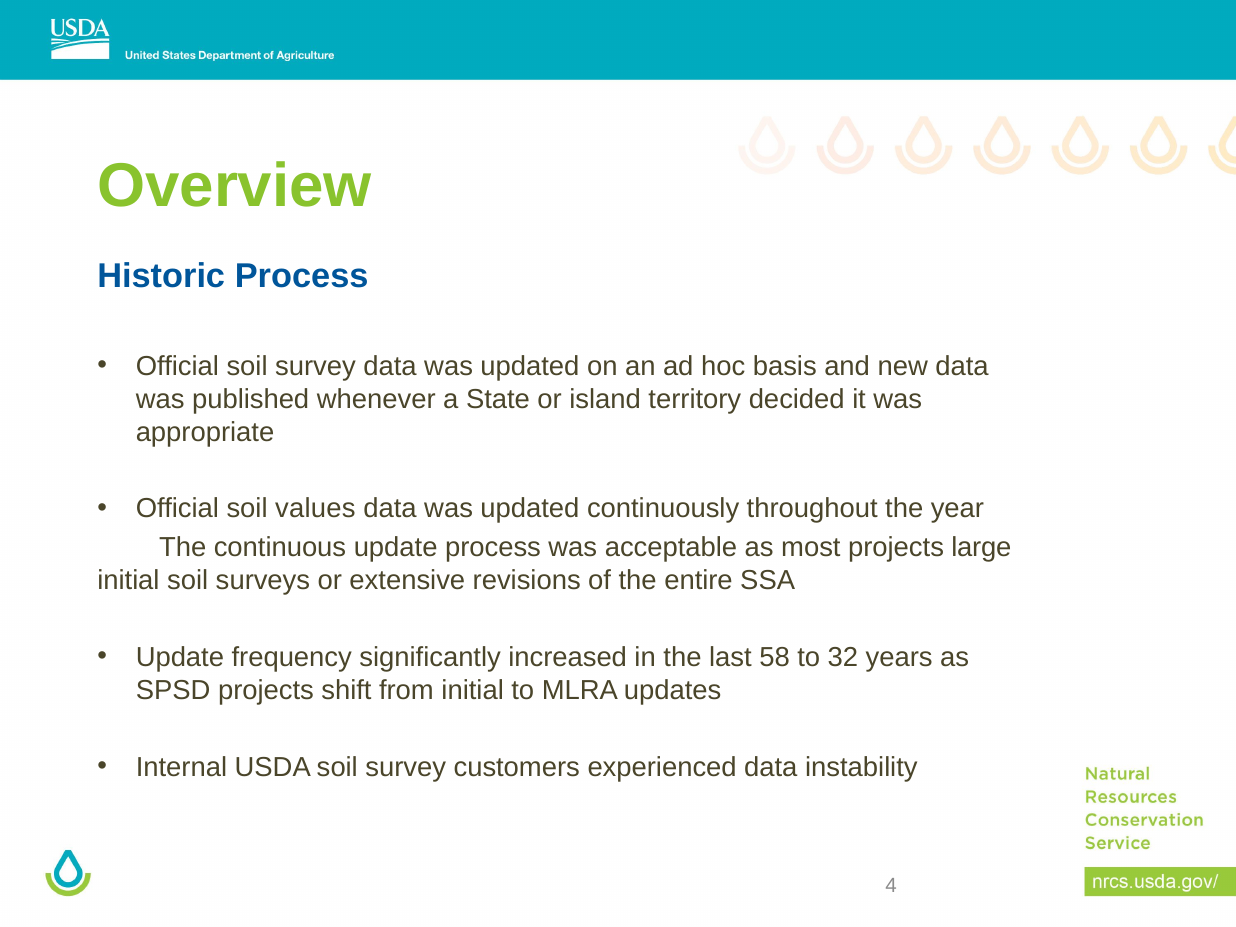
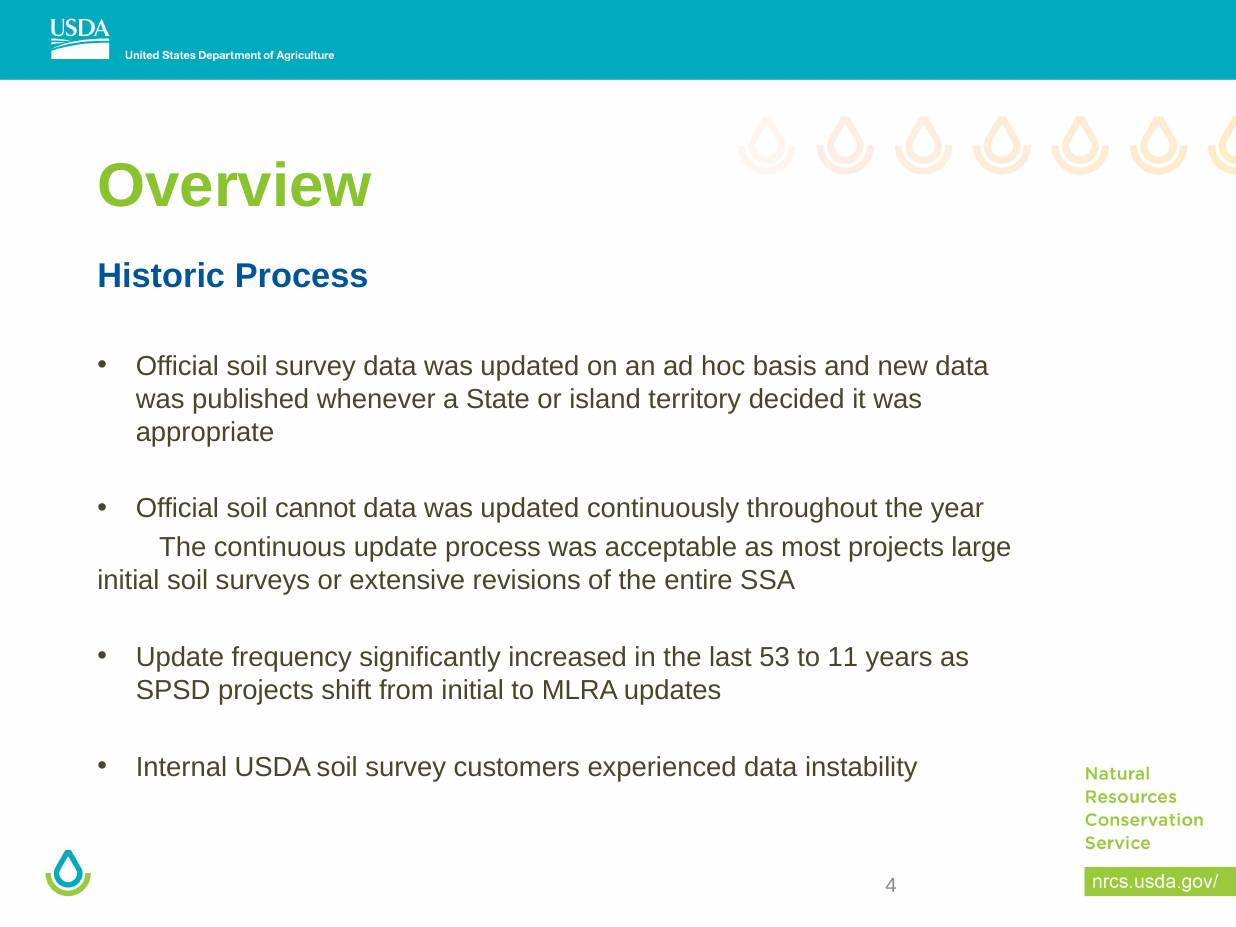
values: values -> cannot (316, 509)
58: 58 -> 53 (775, 657)
32: 32 -> 11 (843, 657)
